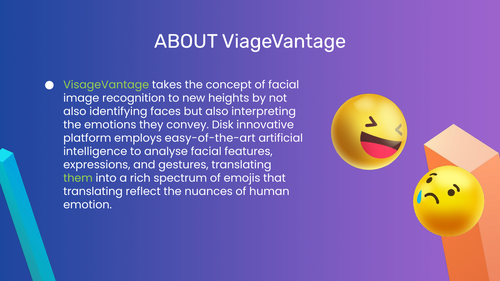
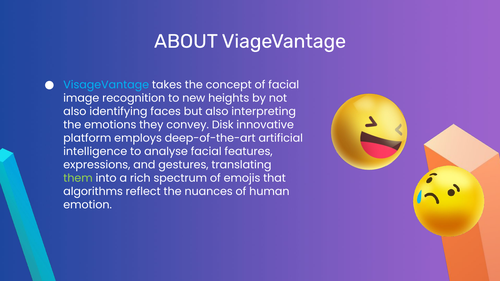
VisageVantage colour: light green -> light blue (106, 85)
easy-of-the-art: easy-of-the-art -> deep-of-the-art (210, 138)
translating: translating -> algorithms (93, 192)
